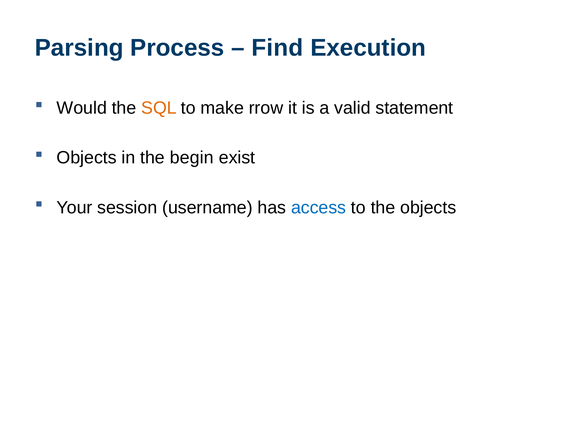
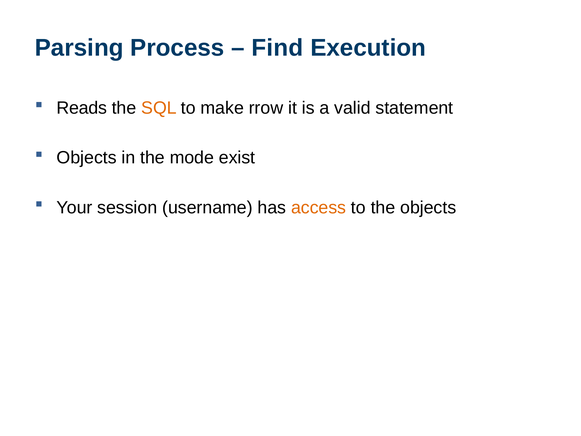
Would: Would -> Reads (82, 108)
begin: begin -> mode (192, 158)
access colour: blue -> orange (319, 207)
